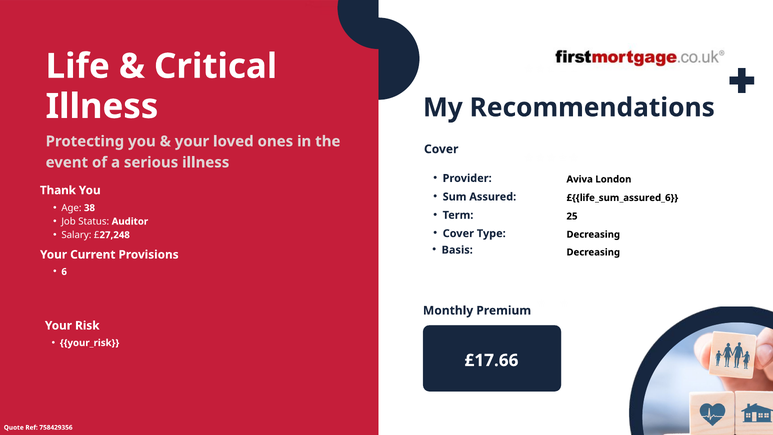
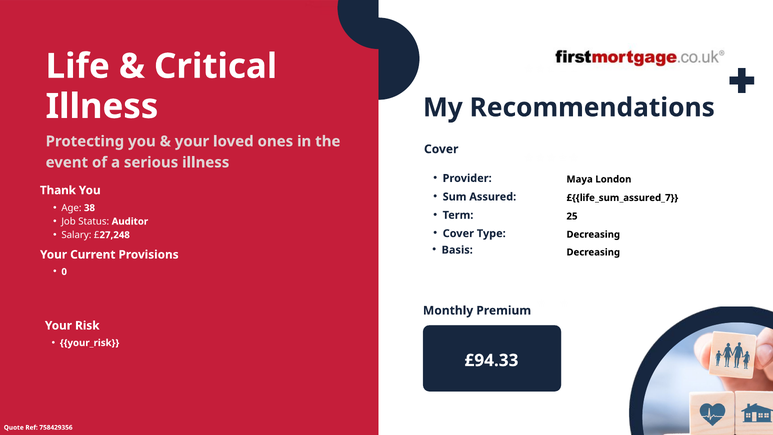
Aviva: Aviva -> Maya (580, 179)
£{{life_sum_assured_6: £{{life_sum_assured_6 -> £{{life_sum_assured_7 (622, 198)
6: 6 -> 0 (64, 272)
£17.66: £17.66 -> £94.33 (491, 360)
